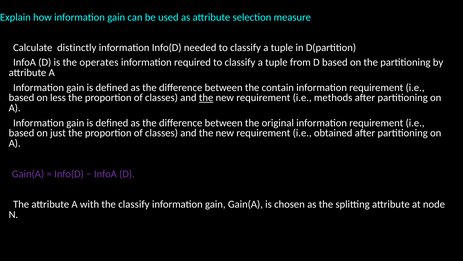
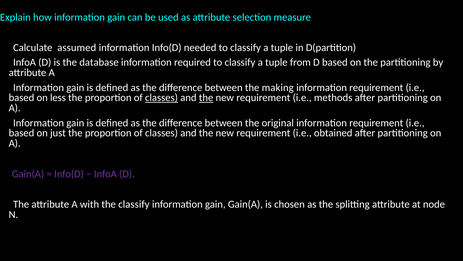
distinctly: distinctly -> assumed (77, 48)
operates: operates -> database (99, 62)
contain: contain -> making (278, 87)
classes underline: none -> present (161, 98)
